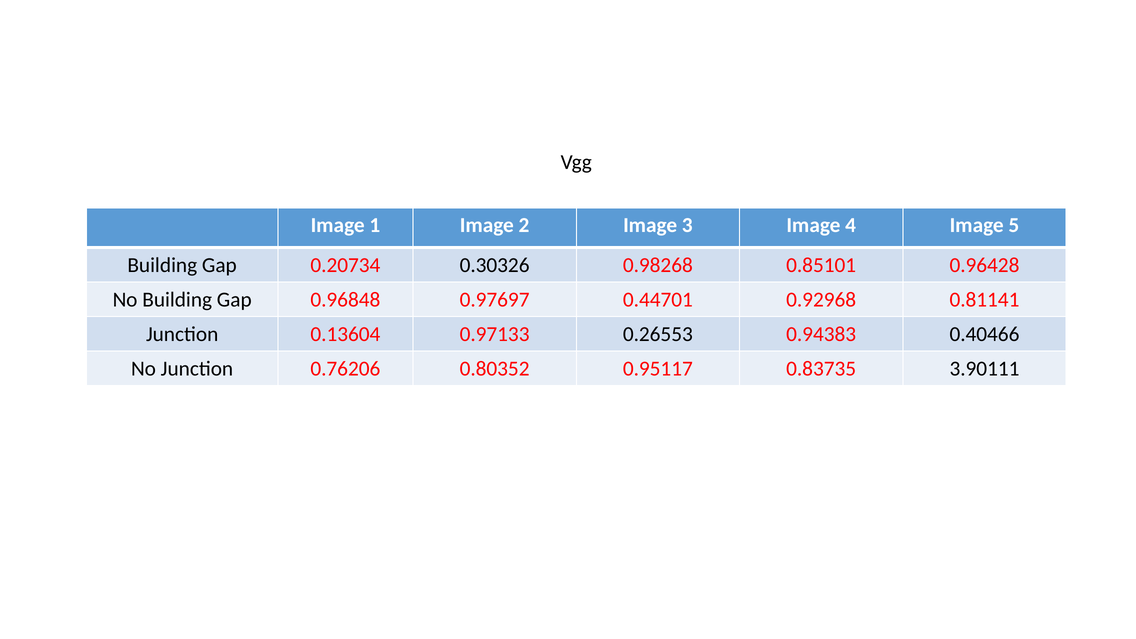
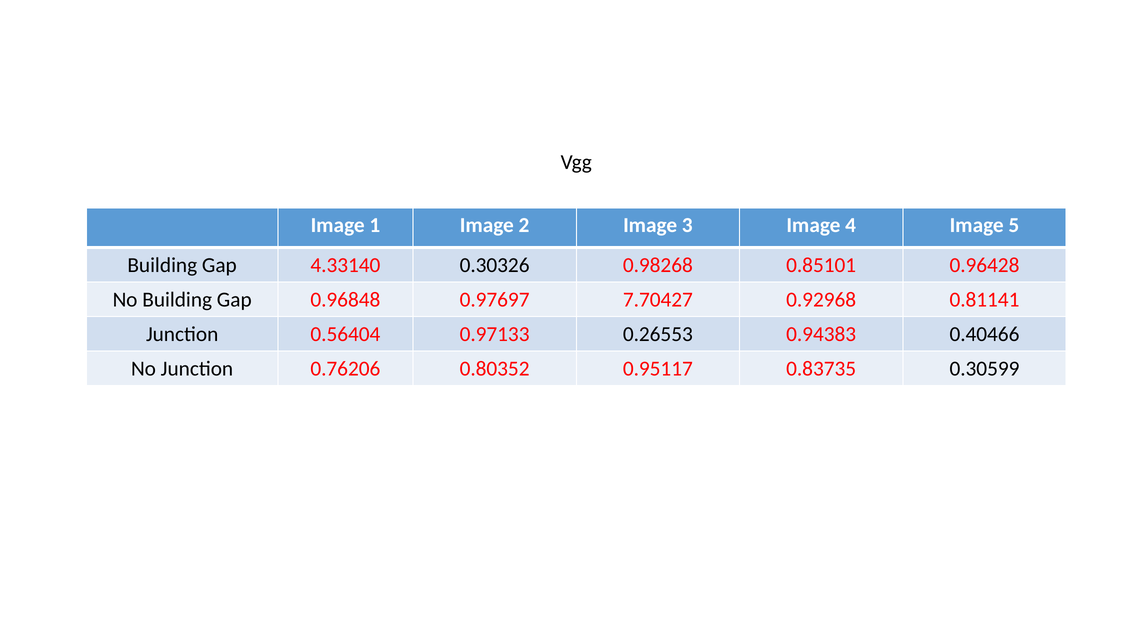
0.20734: 0.20734 -> 4.33140 (345, 265)
0.44701: 0.44701 -> 7.70427 (658, 300)
0.13604: 0.13604 -> 0.56404 (345, 334)
3.90111: 3.90111 -> 0.30599 (984, 369)
